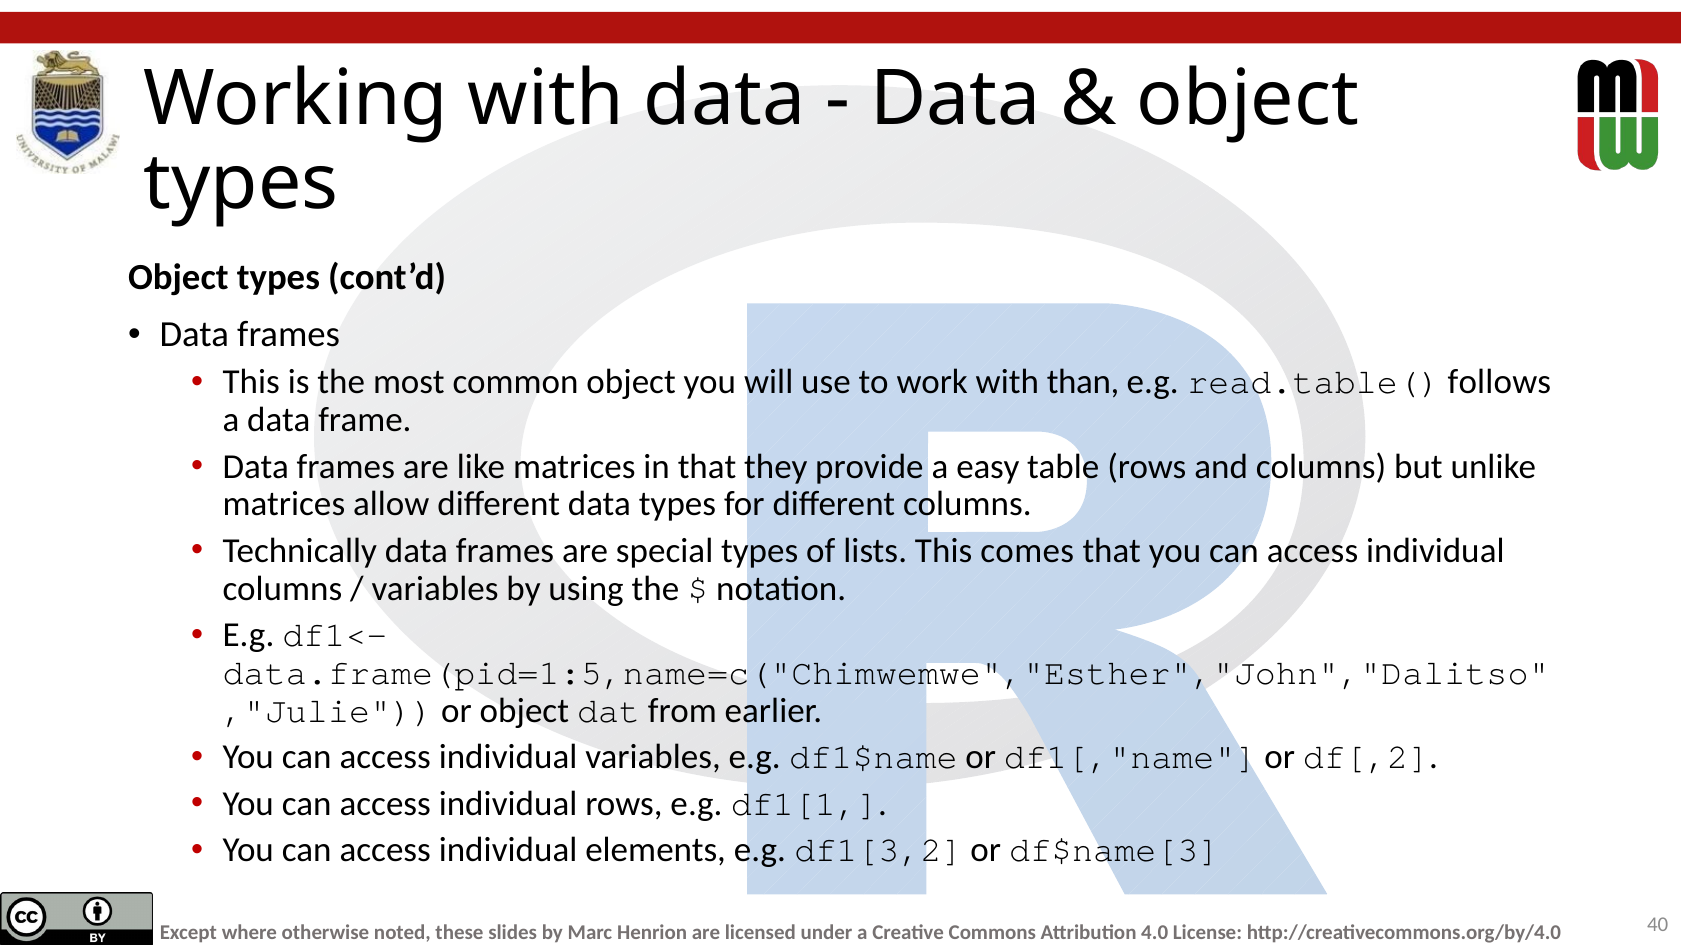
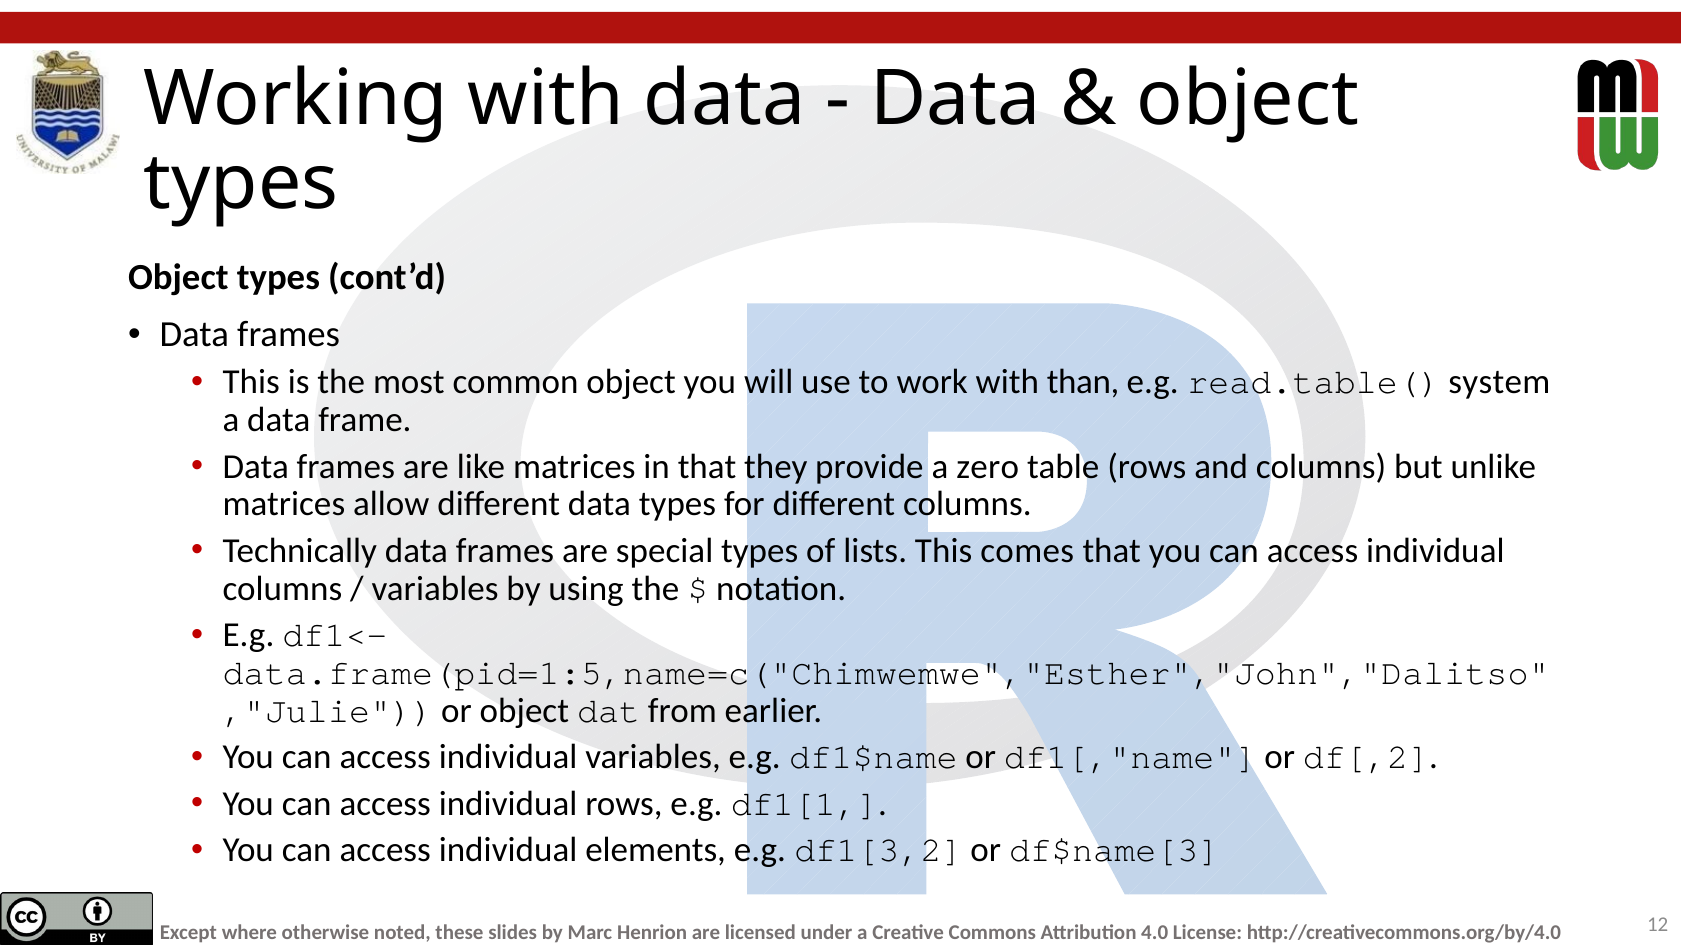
follows: follows -> system (1499, 382)
easy: easy -> zero (988, 467)
40: 40 -> 12 (1658, 925)
